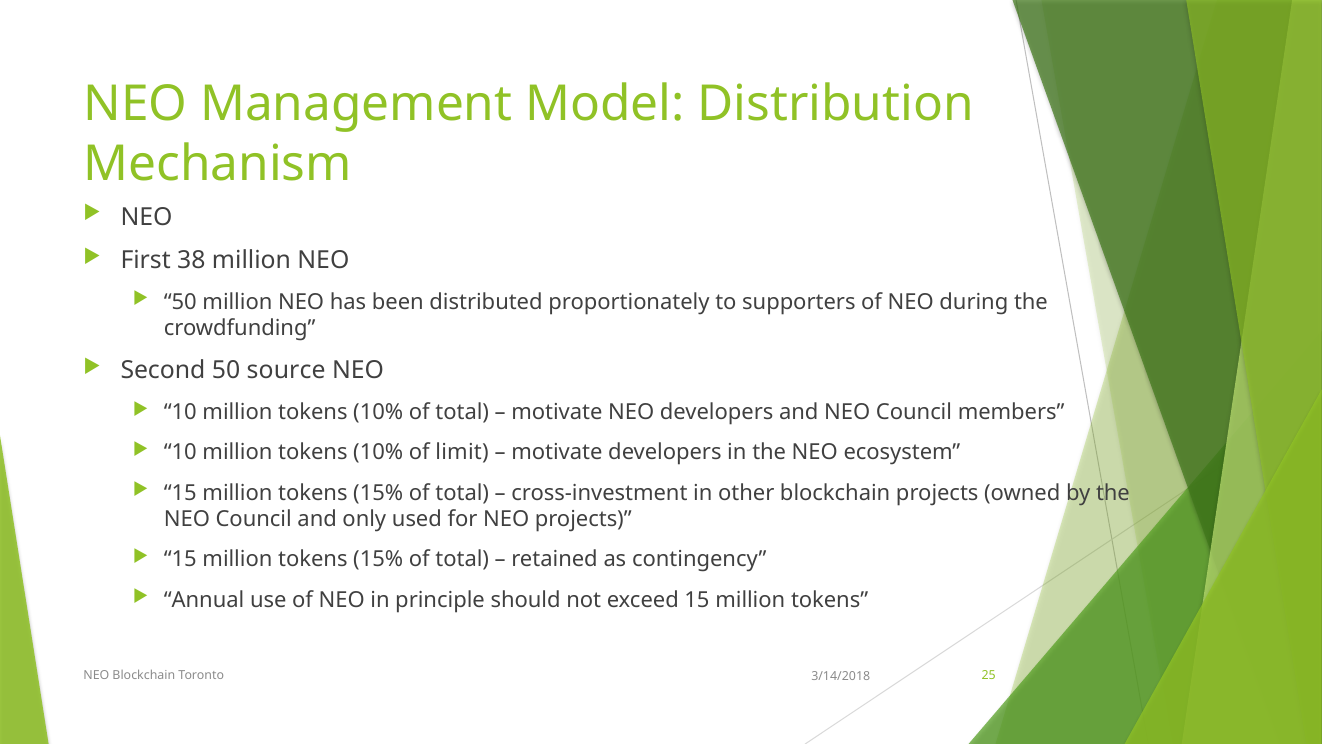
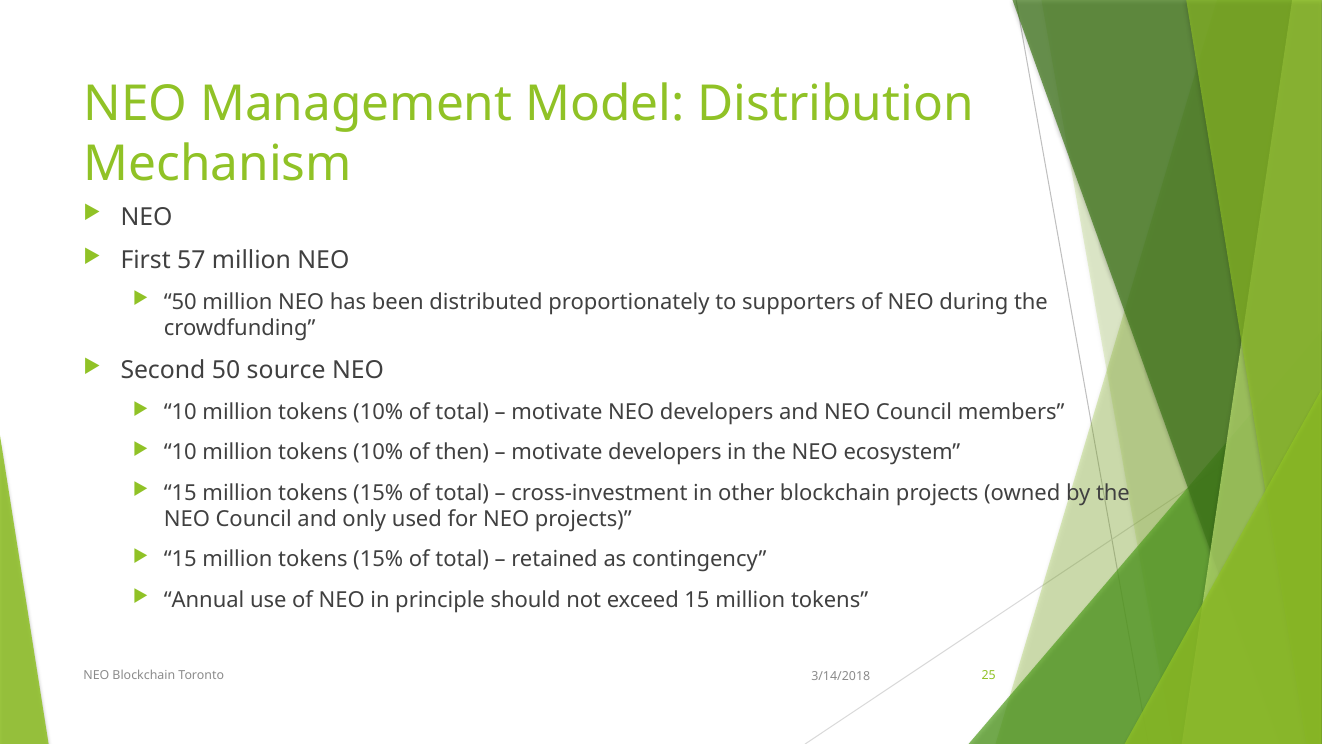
38: 38 -> 57 (191, 260)
limit: limit -> then (462, 452)
